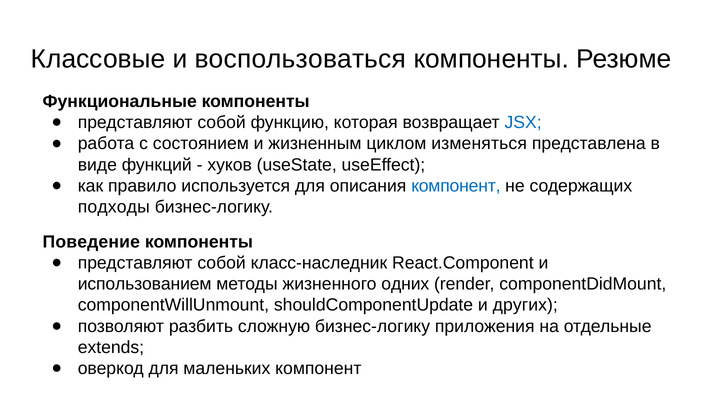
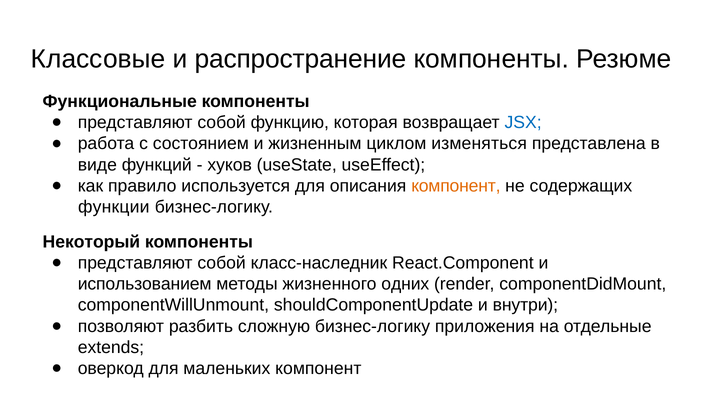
воспользоваться: воспользоваться -> распространение (300, 59)
компонент colour: blue -> orange (456, 186)
подходы: подходы -> функции (114, 207)
Поведение: Поведение -> Некоторый (91, 241)
других: других -> внутри (525, 305)
